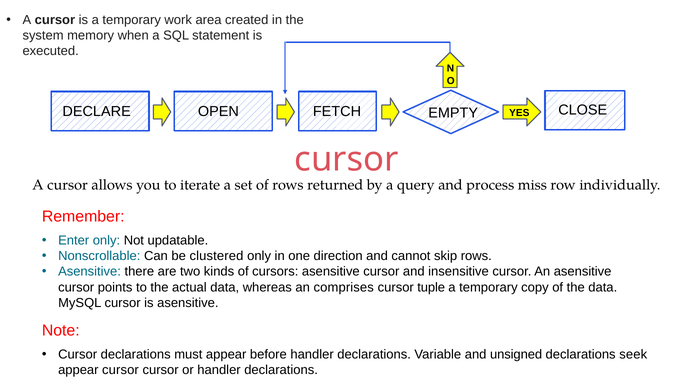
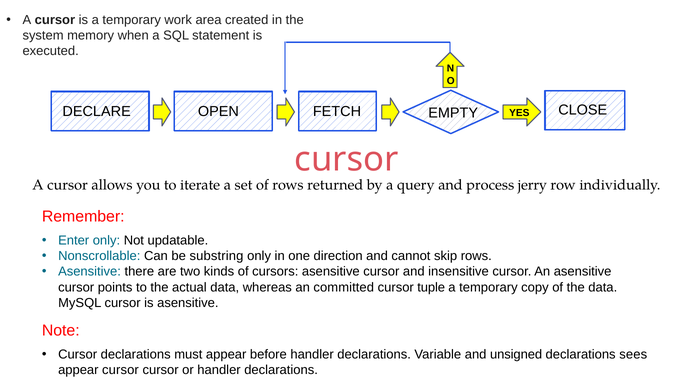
miss: miss -> jerry (532, 185)
clustered: clustered -> substring (216, 256)
comprises: comprises -> committed (344, 287)
seek: seek -> sees (633, 354)
